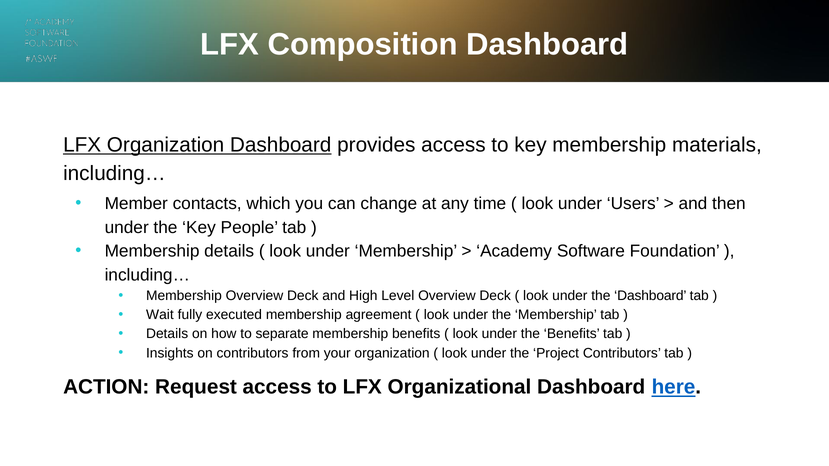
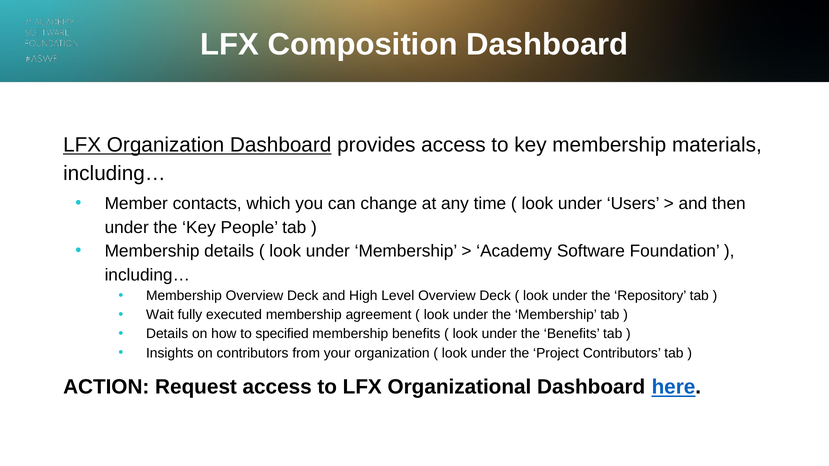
the Dashboard: Dashboard -> Repository (650, 296)
separate: separate -> specified (282, 334)
